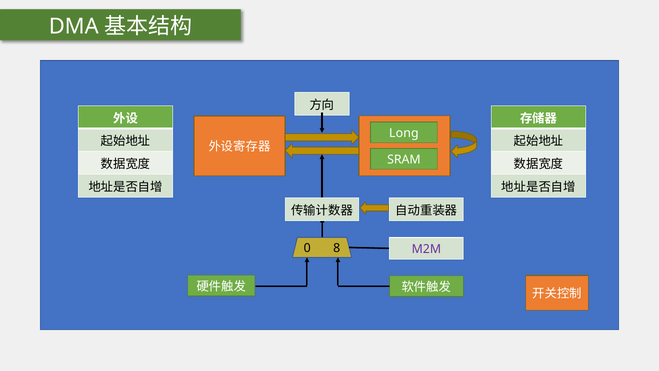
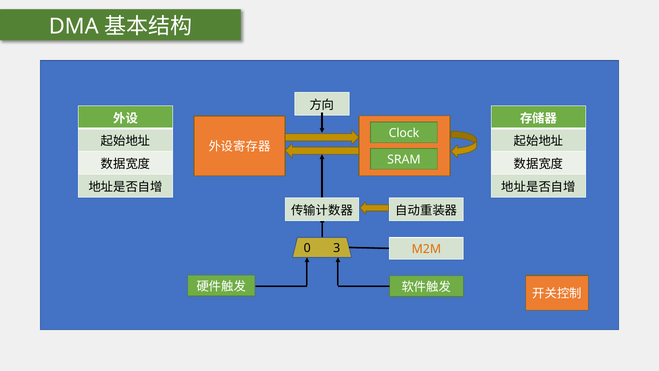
Long: Long -> Clock (404, 133)
8: 8 -> 3 (337, 248)
M2M colour: purple -> orange (426, 249)
